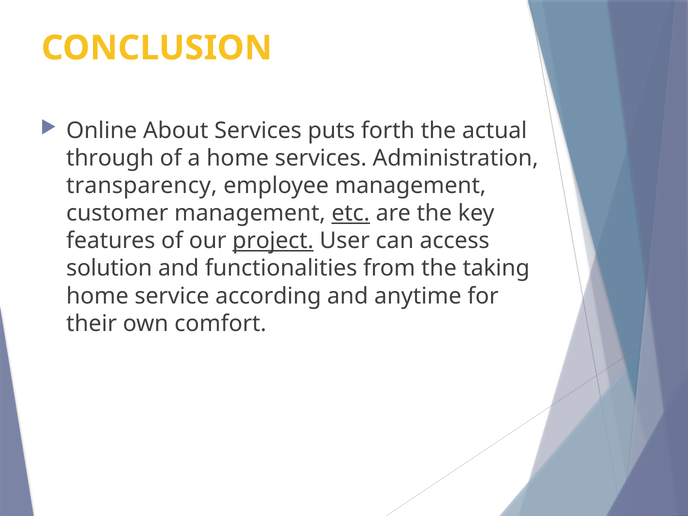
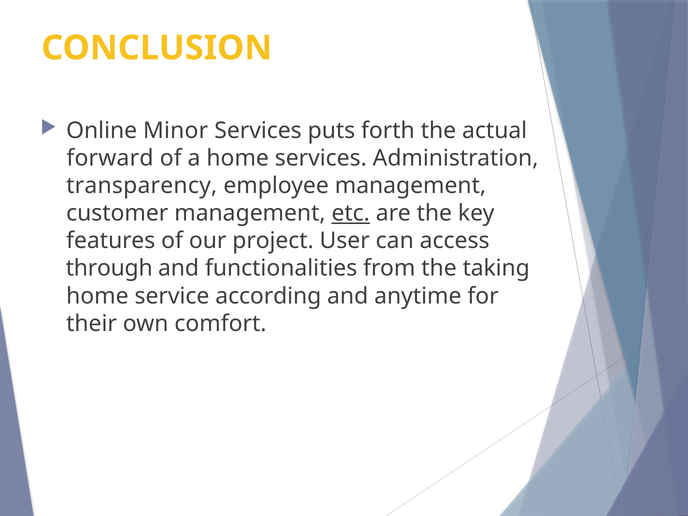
About: About -> Minor (176, 131)
through: through -> forward (110, 158)
project underline: present -> none (273, 241)
solution: solution -> through (109, 268)
